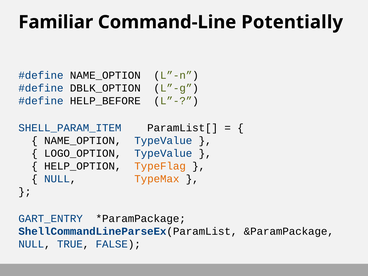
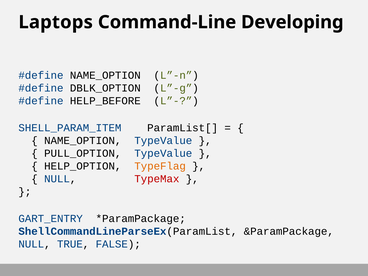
Familiar: Familiar -> Laptops (56, 22)
Potentially: Potentially -> Developing (292, 22)
LOGO_OPTION: LOGO_OPTION -> PULL_OPTION (83, 153)
TypeMax colour: orange -> red (157, 179)
